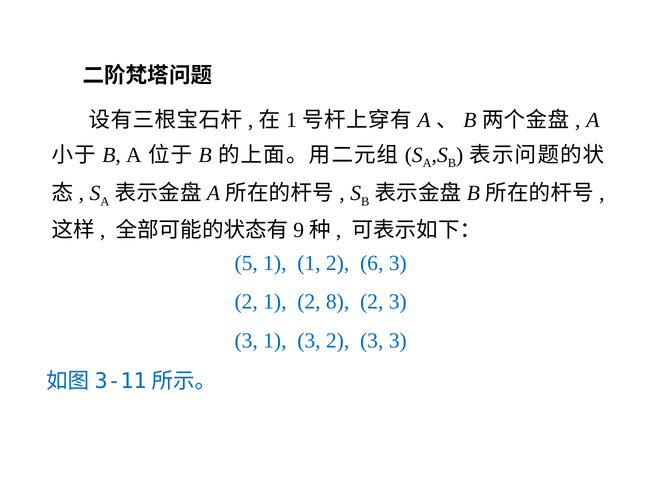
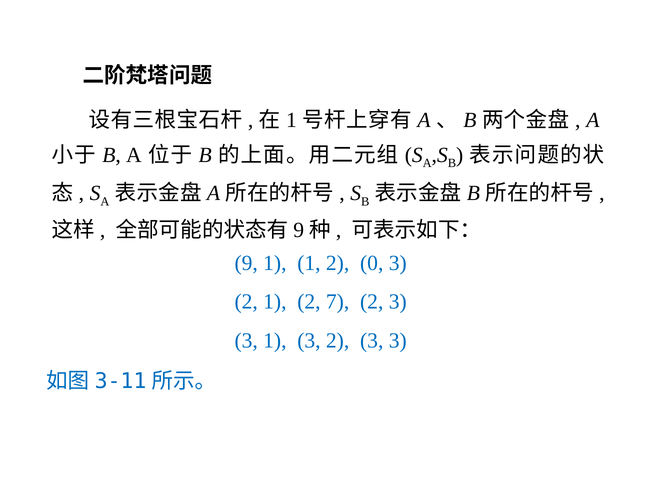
5: 5 -> 9 (246, 263)
6: 6 -> 0 (372, 263)
8: 8 -> 7 (338, 301)
